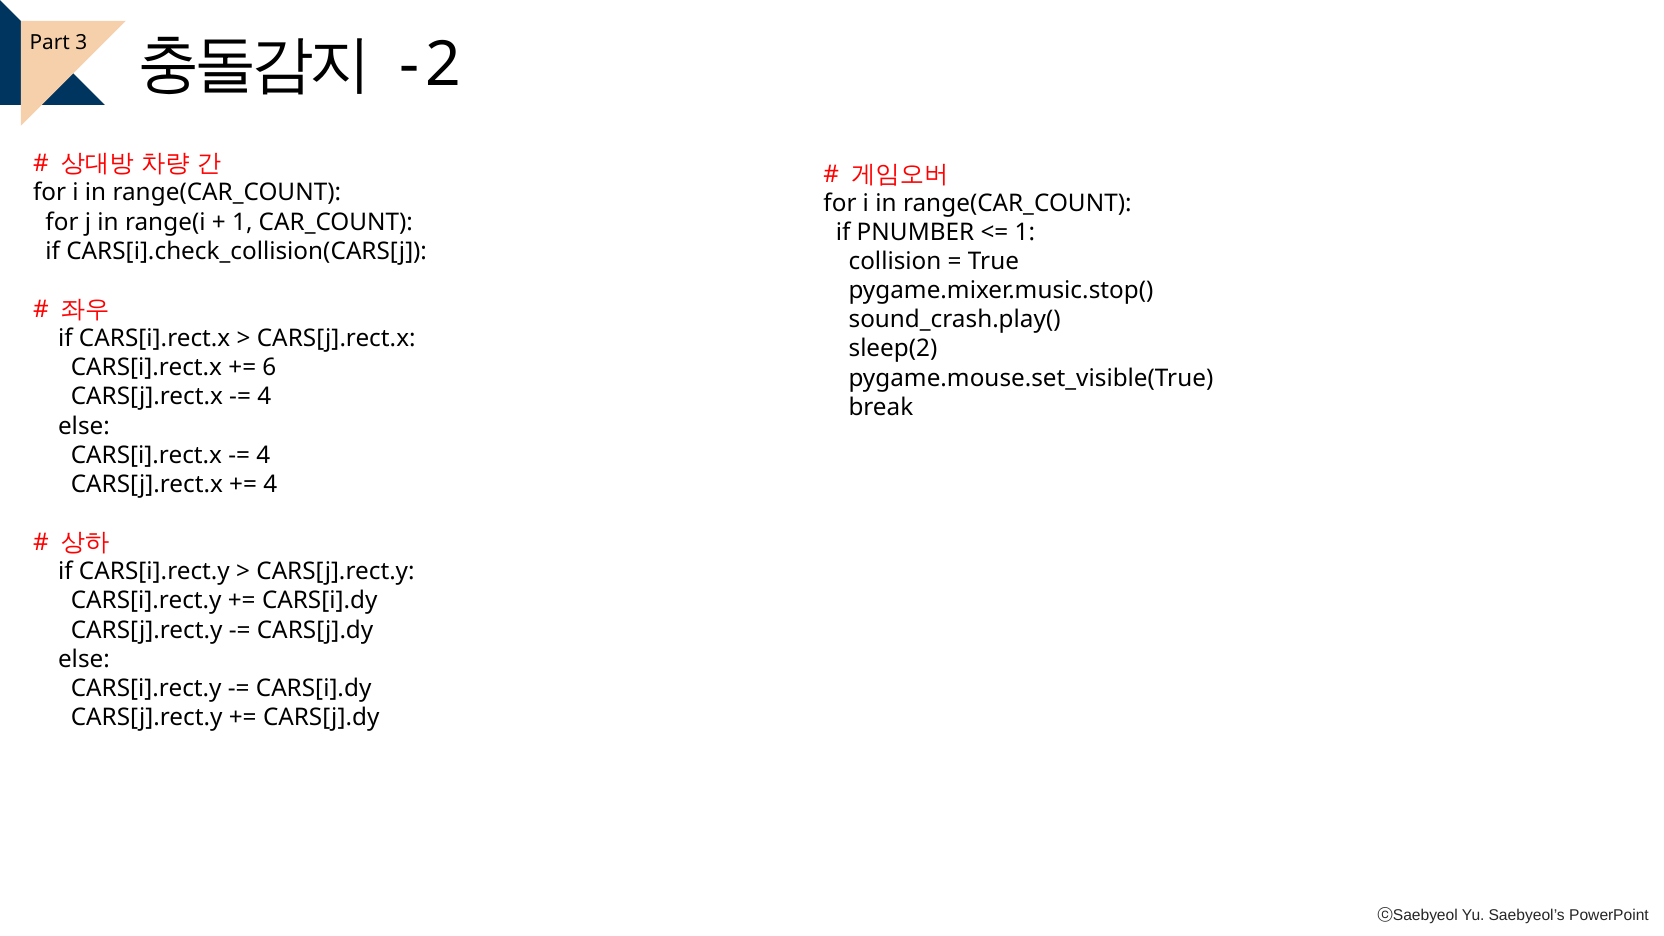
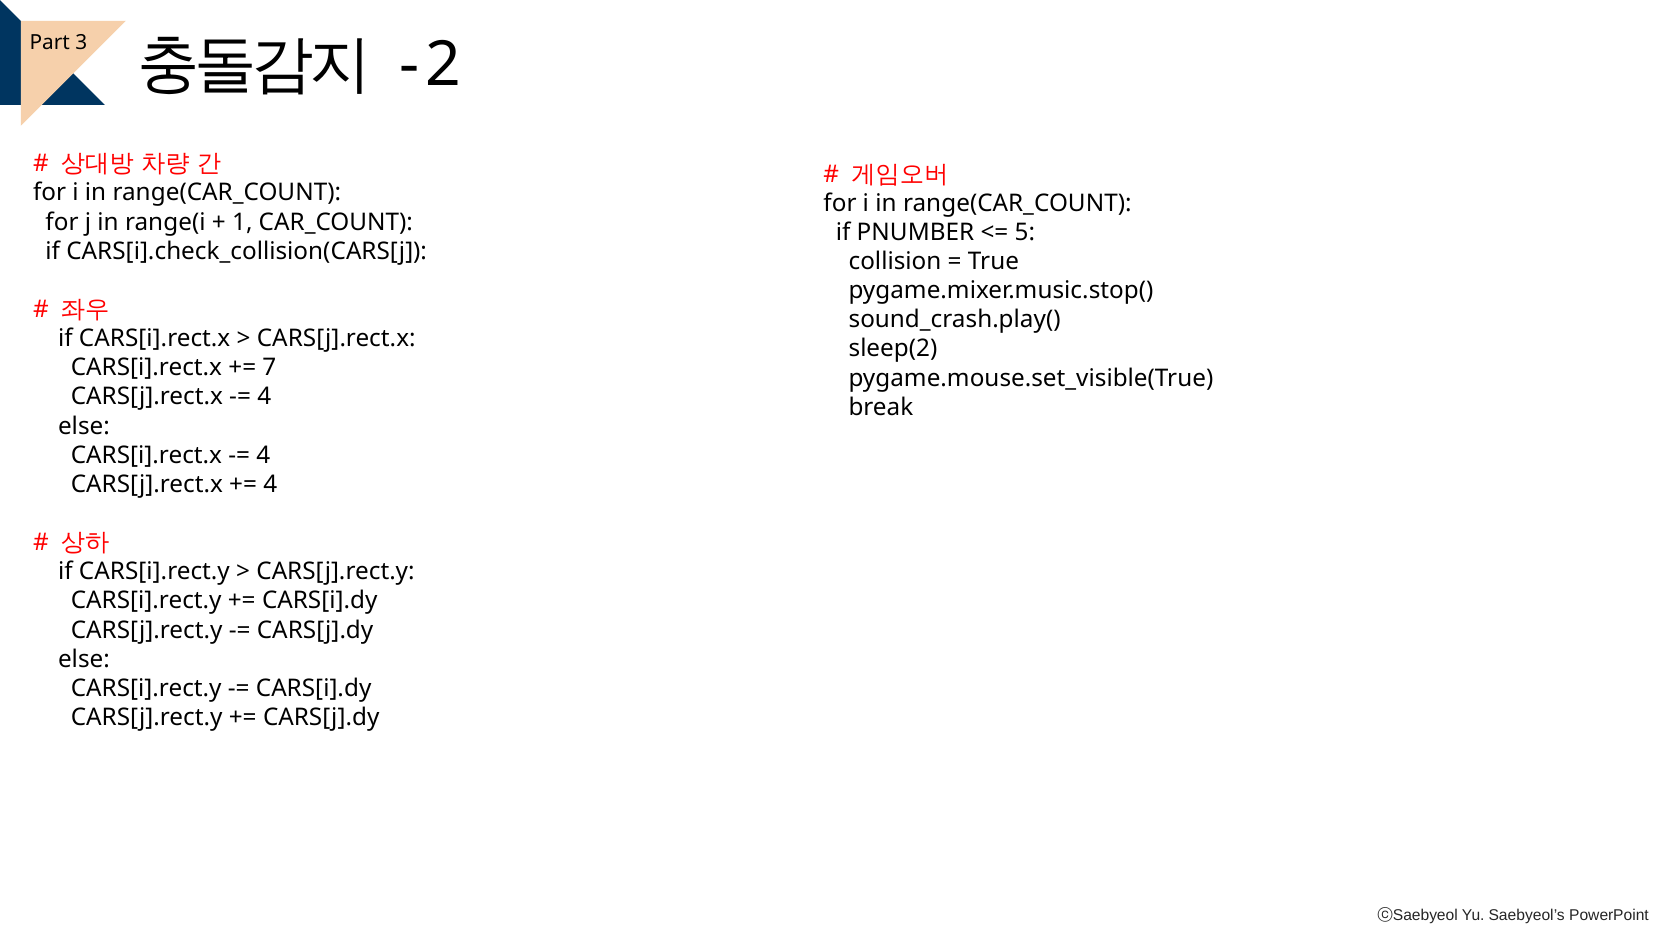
1: 1 -> 5 (1025, 232)
6: 6 -> 7 (269, 368)
